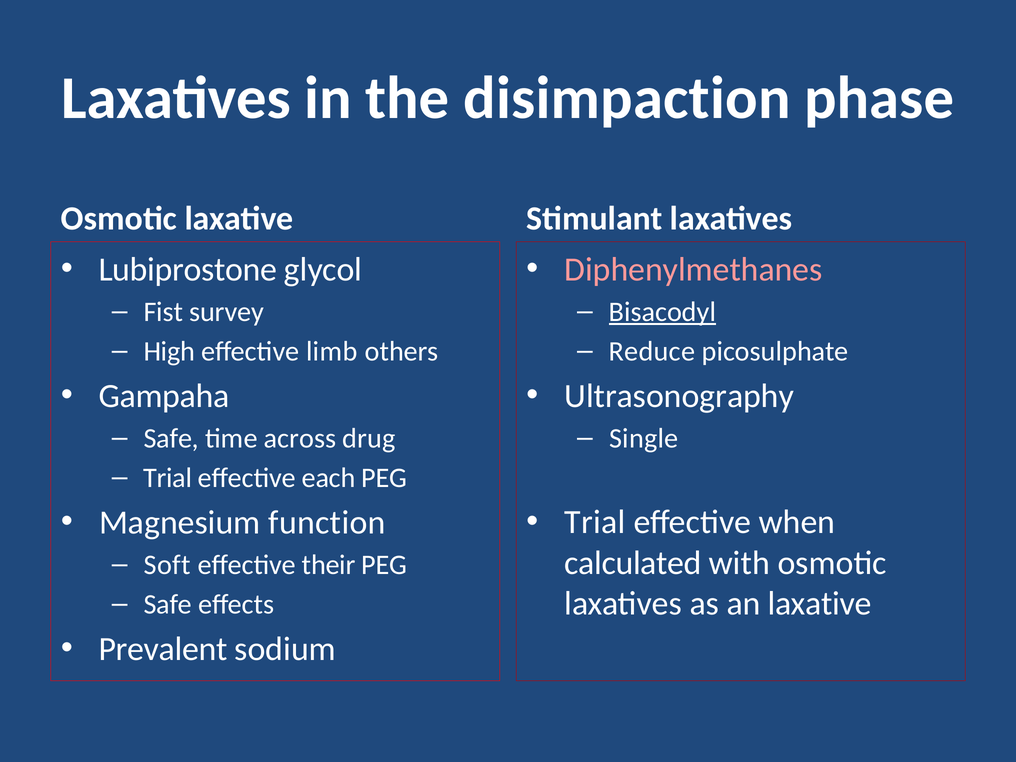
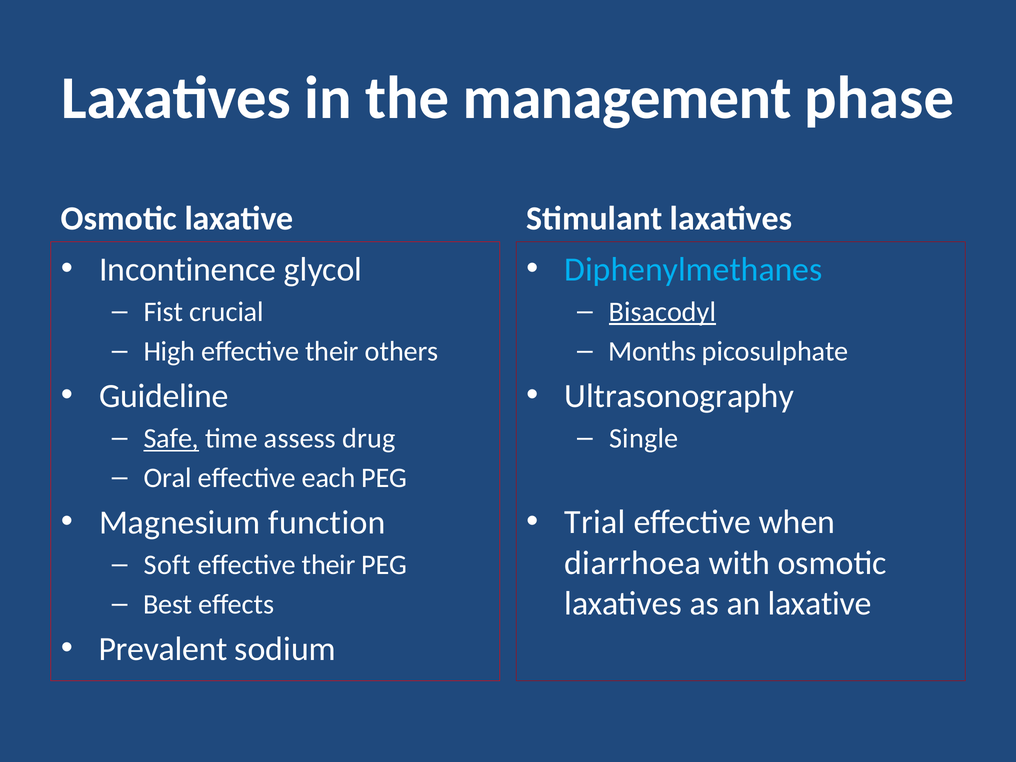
disimpaction: disimpaction -> management (627, 98)
Lubiprostone: Lubiprostone -> Incontinence (188, 269)
Diphenylmethanes colour: pink -> light blue (693, 269)
survey: survey -> crucial (227, 312)
Reduce: Reduce -> Months (652, 351)
limb: limb -> their (332, 352)
Gampaha: Gampaha -> Guideline (164, 396)
Safe underline: none -> present (171, 438)
across: across -> assess (300, 438)
Trial: Trial -> Oral (168, 478)
calculated: calculated -> diarrhoea (633, 563)
Safe: Safe -> Best (168, 605)
